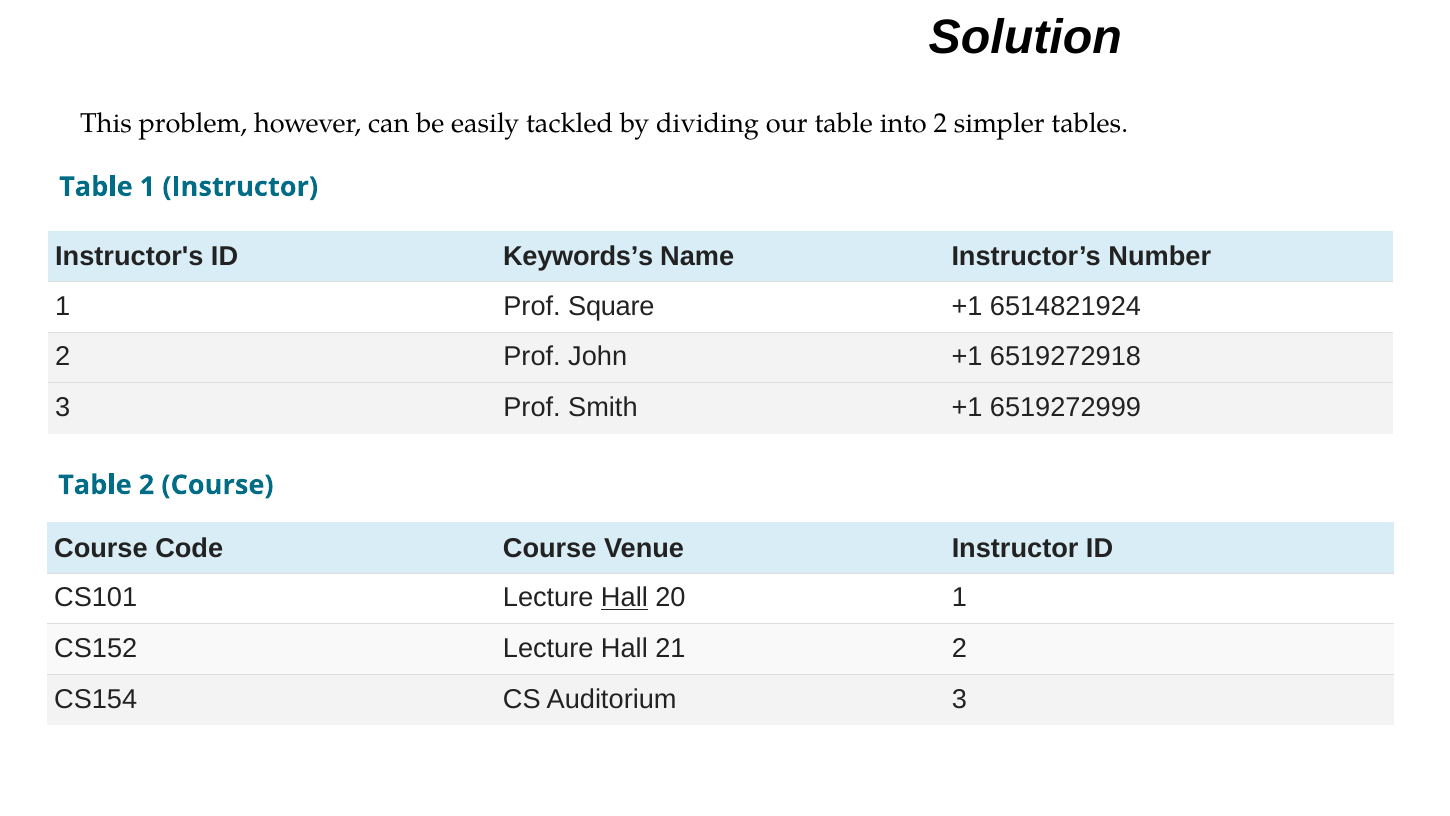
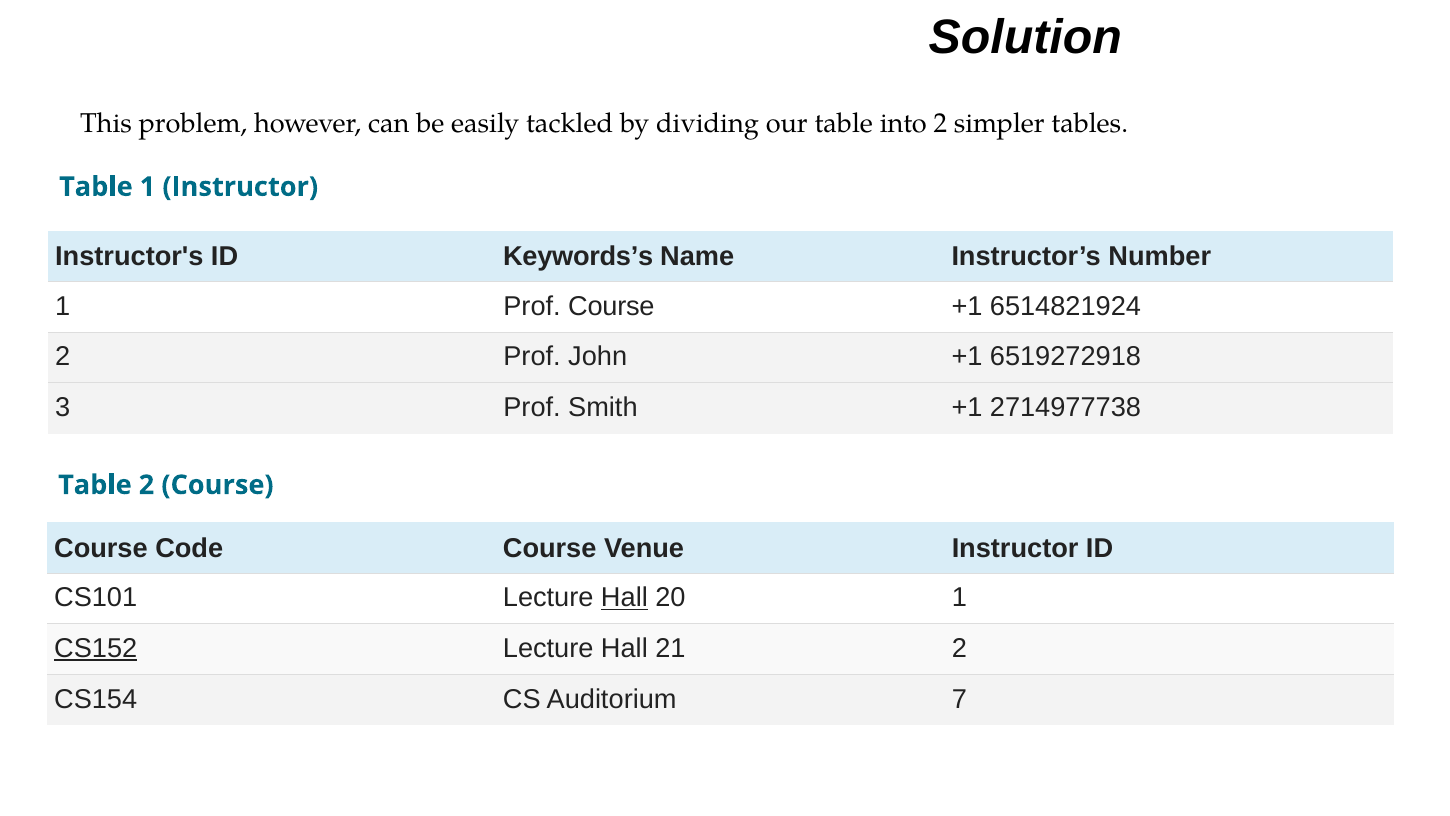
Prof Square: Square -> Course (611, 306)
6519272999: 6519272999 -> 2714977738 (1065, 407)
CS152 underline: none -> present (96, 648)
Auditorium 3: 3 -> 7 (959, 699)
